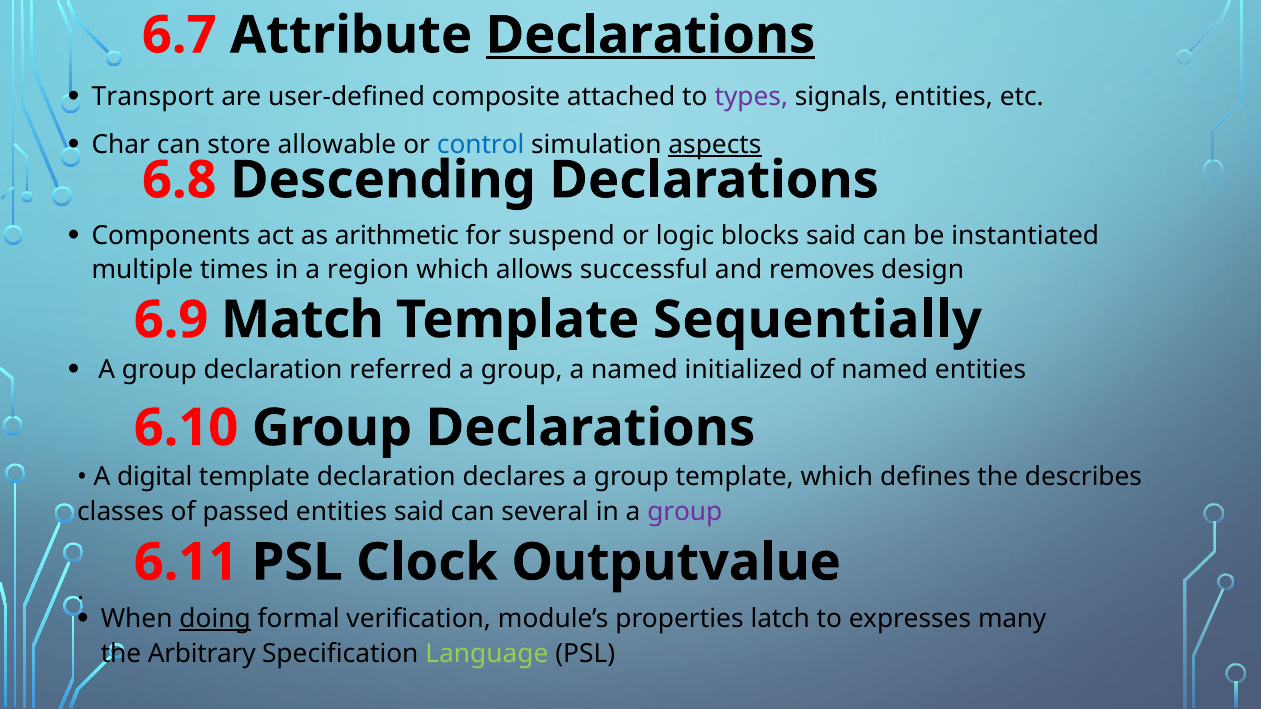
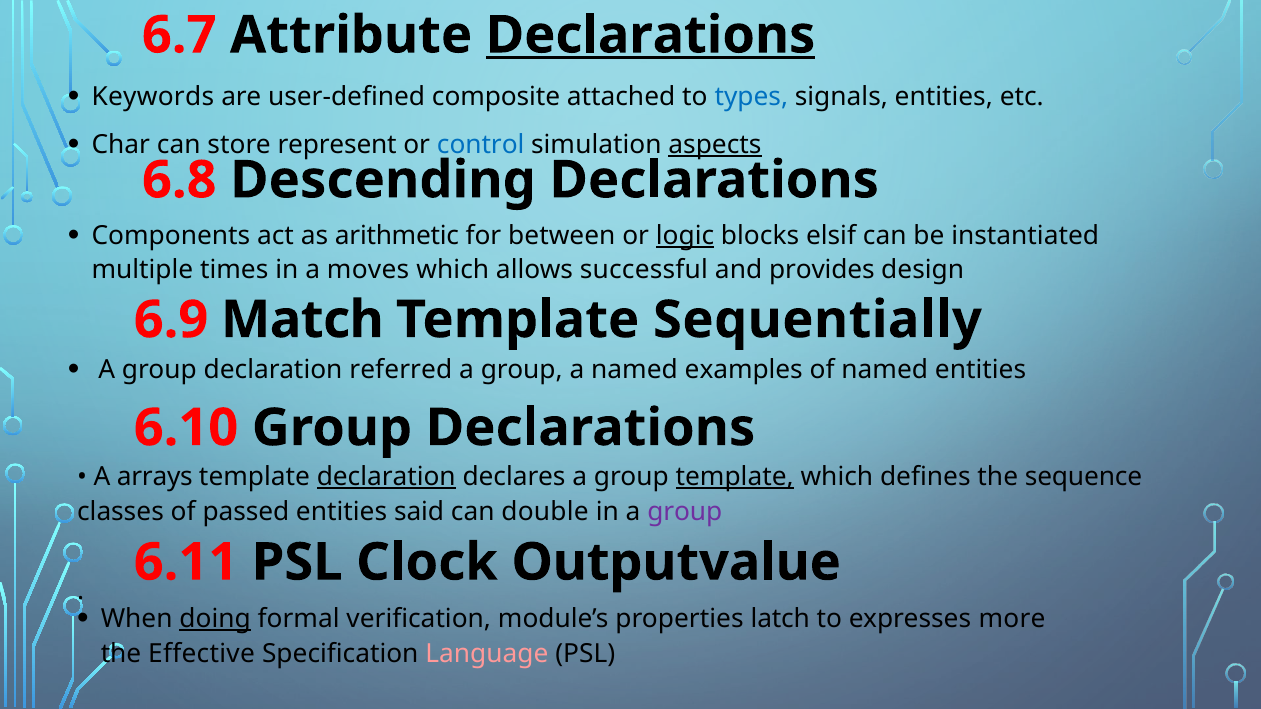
Transport: Transport -> Keywords (153, 97)
types colour: purple -> blue (751, 97)
allowable: allowable -> represent (337, 145)
suspend: suspend -> between (562, 236)
logic underline: none -> present (685, 236)
blocks said: said -> elsif (831, 236)
region: region -> moves (368, 270)
removes: removes -> provides (822, 270)
initialized: initialized -> examples (744, 370)
digital: digital -> arrays (155, 477)
declaration underline: none -> present (386, 477)
template underline: none -> present (735, 477)
describes: describes -> sequence (1084, 477)
several: several -> double (545, 512)
many: many -> more (1012, 619)
Arbitrary: Arbitrary -> Effective (202, 654)
Language colour: light green -> pink (487, 654)
